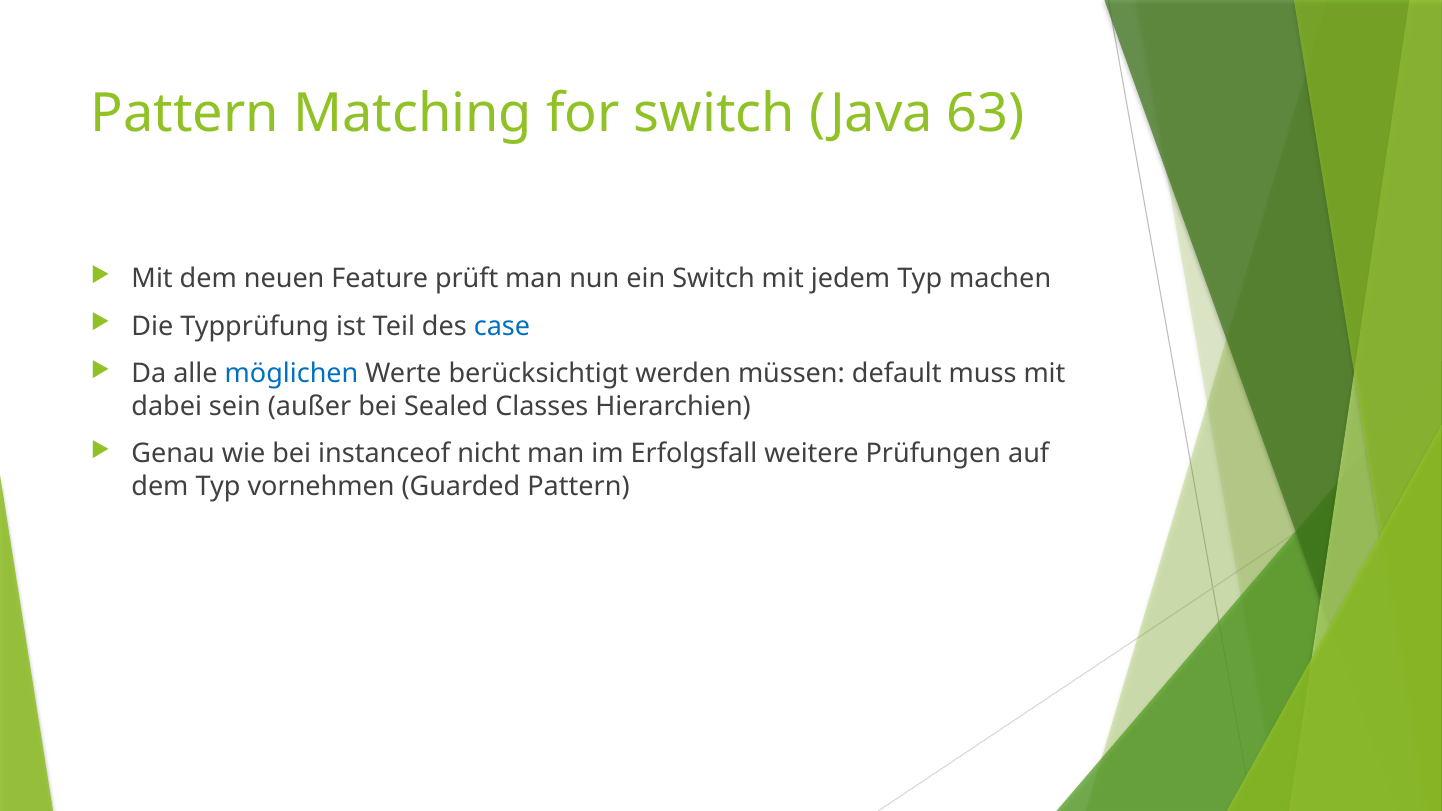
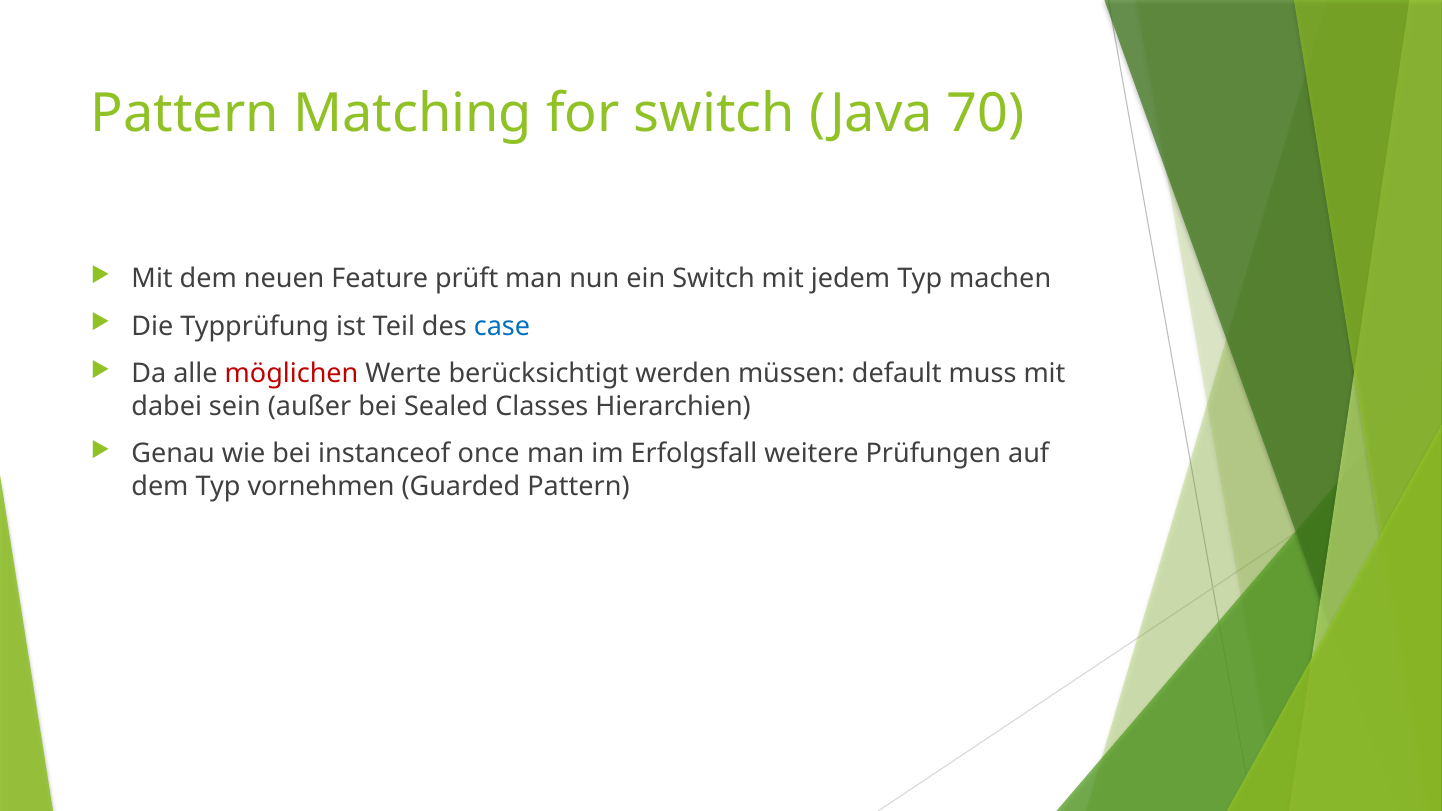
63: 63 -> 70 (986, 114)
möglichen colour: blue -> red (292, 374)
nicht: nicht -> once (489, 454)
